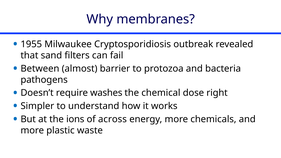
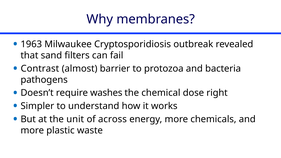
1955: 1955 -> 1963 (31, 44)
Between: Between -> Contrast (40, 69)
ions: ions -> unit (75, 119)
